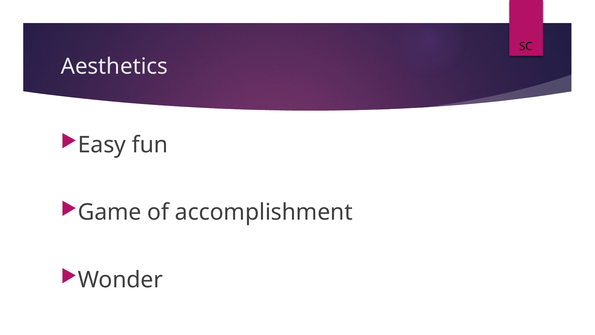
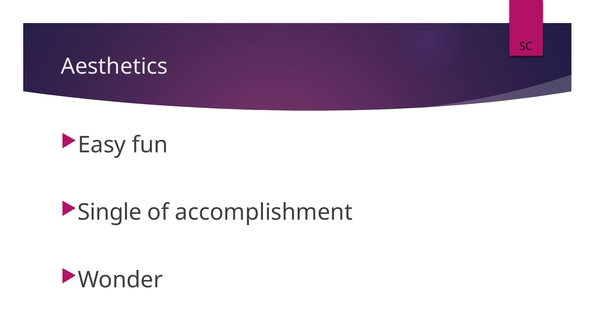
Game: Game -> Single (110, 212)
